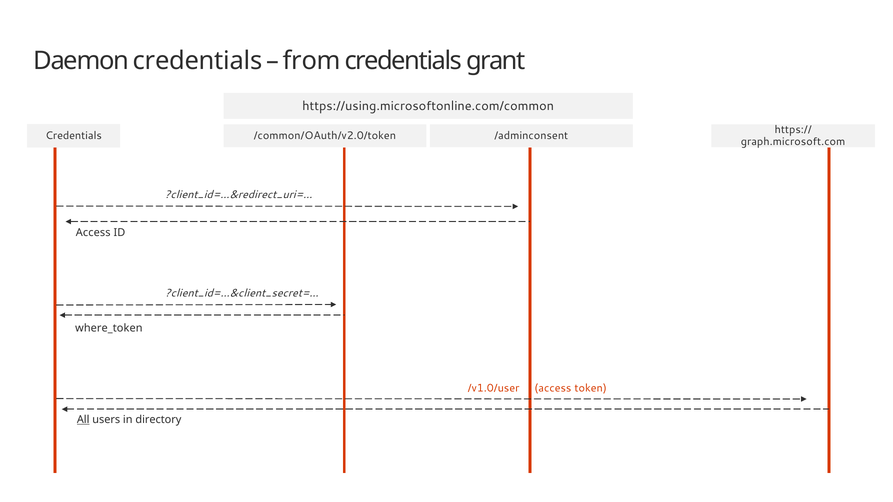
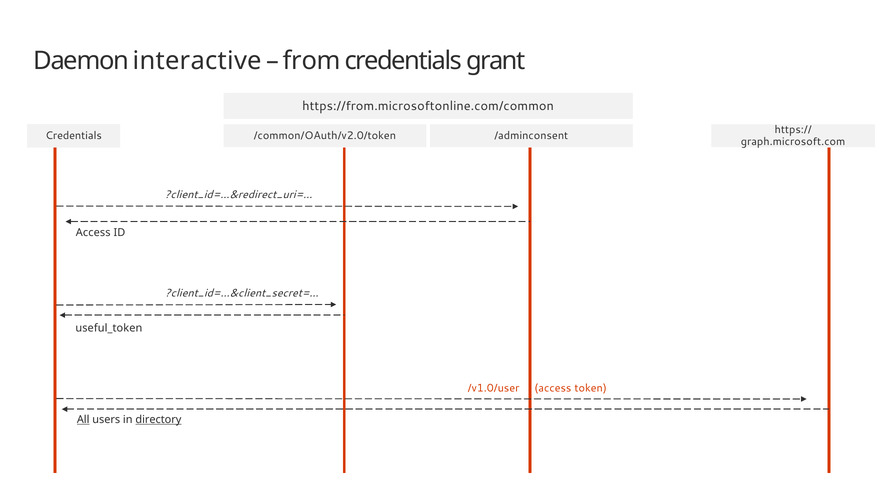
Daemon credentials: credentials -> interactive (197, 61)
https://using.microsoftonline.com/common: https://using.microsoftonline.com/common -> https://from.microsoftonline.com/common (428, 106)
where_token: where_token -> useful_token (109, 328)
directory underline: none -> present (158, 420)
